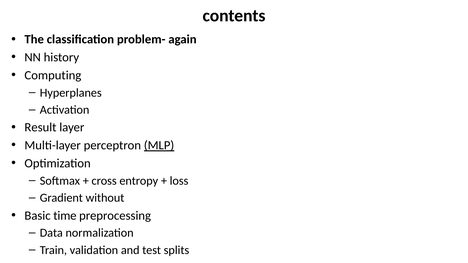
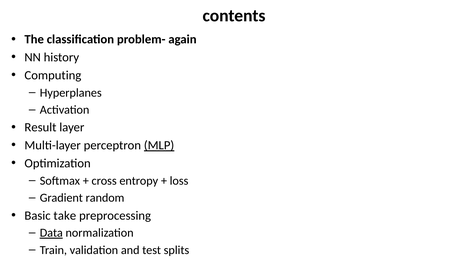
without: without -> random (105, 198)
time: time -> take (65, 216)
Data underline: none -> present (51, 233)
